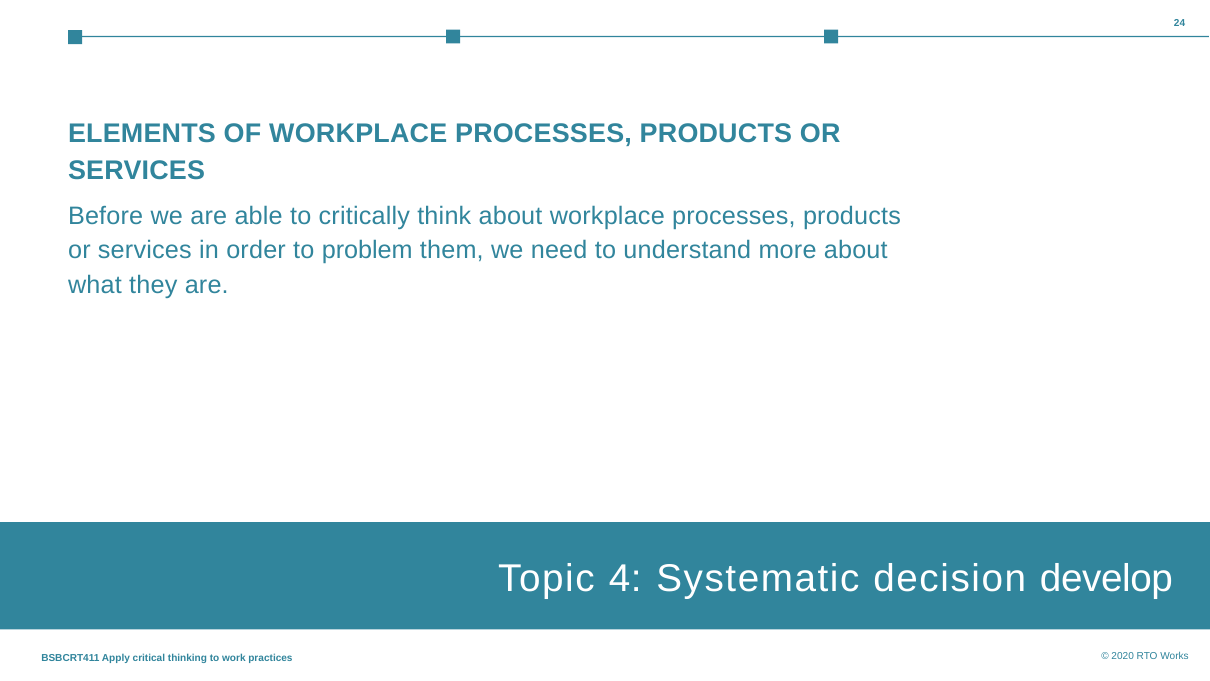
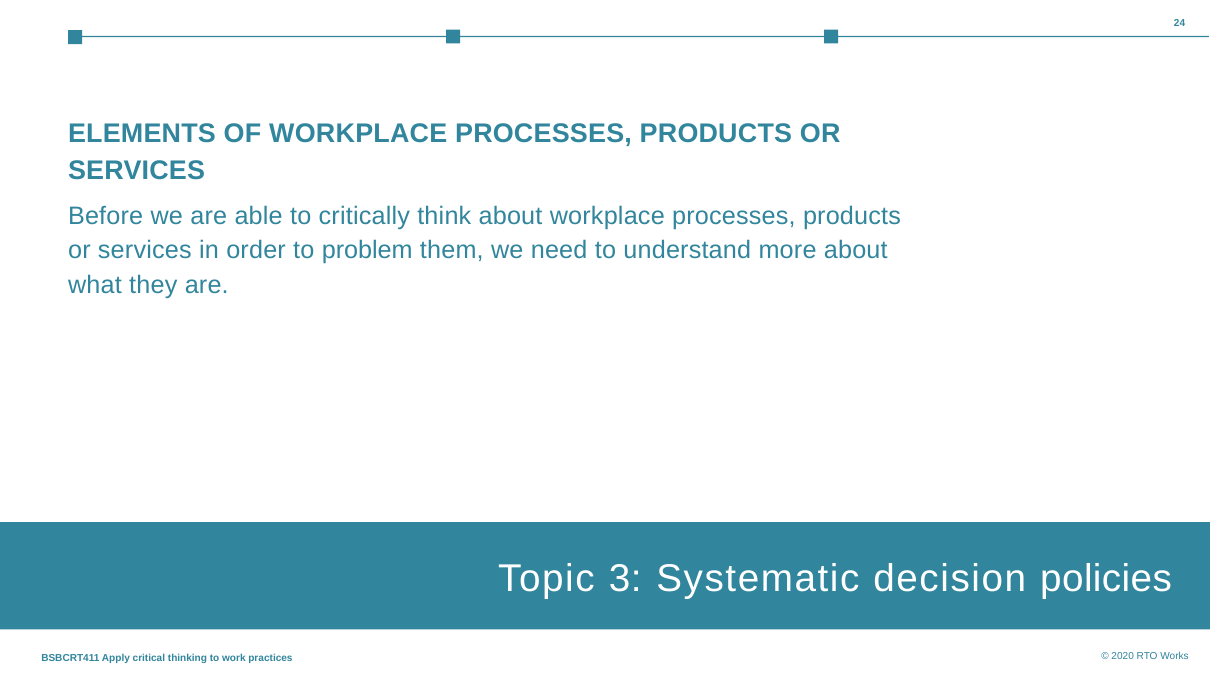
4: 4 -> 3 (625, 579)
develop: develop -> policies (1106, 579)
